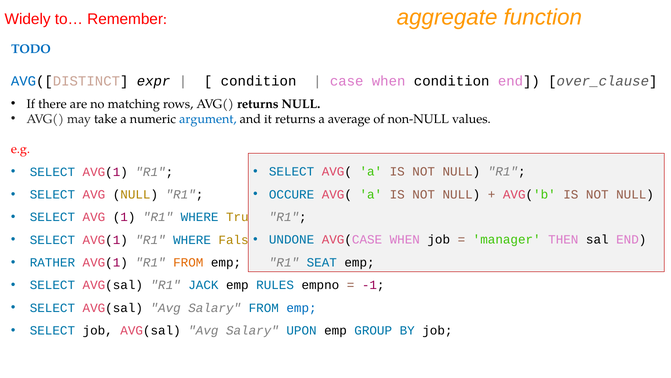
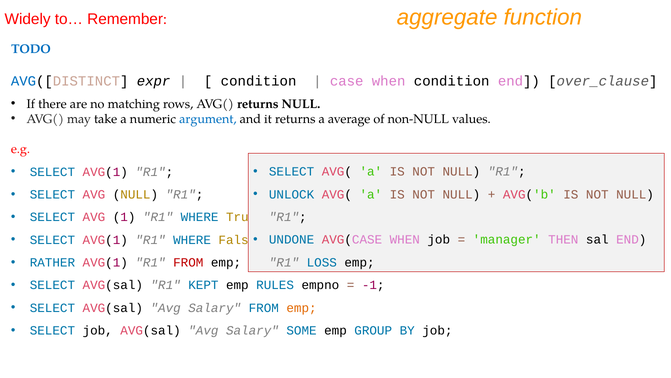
OCCURE: OCCURE -> UNLOCK (292, 194)
FROM colour: orange -> red (188, 262)
SEAT: SEAT -> LOSS (322, 262)
JACK: JACK -> KEPT (203, 285)
emp colour: blue -> orange (302, 308)
UPON: UPON -> SOME (302, 330)
